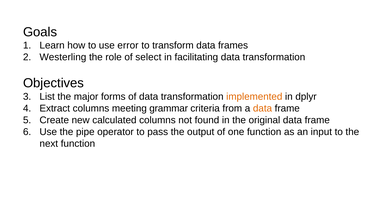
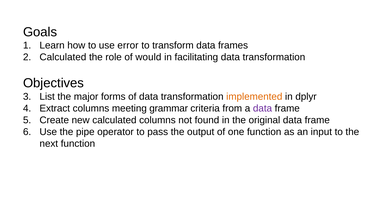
Westerling: Westerling -> Calculated (63, 57)
select: select -> would (148, 57)
data colour: orange -> purple (263, 108)
